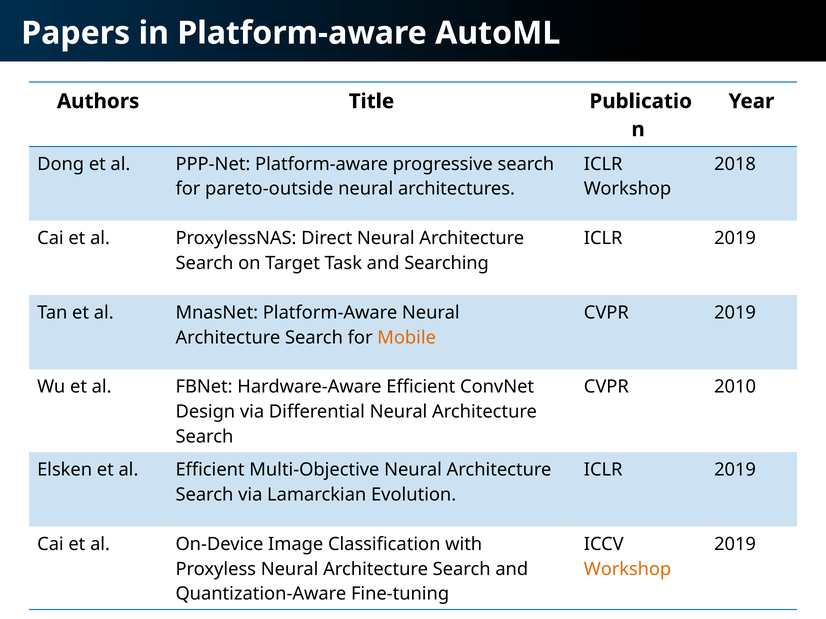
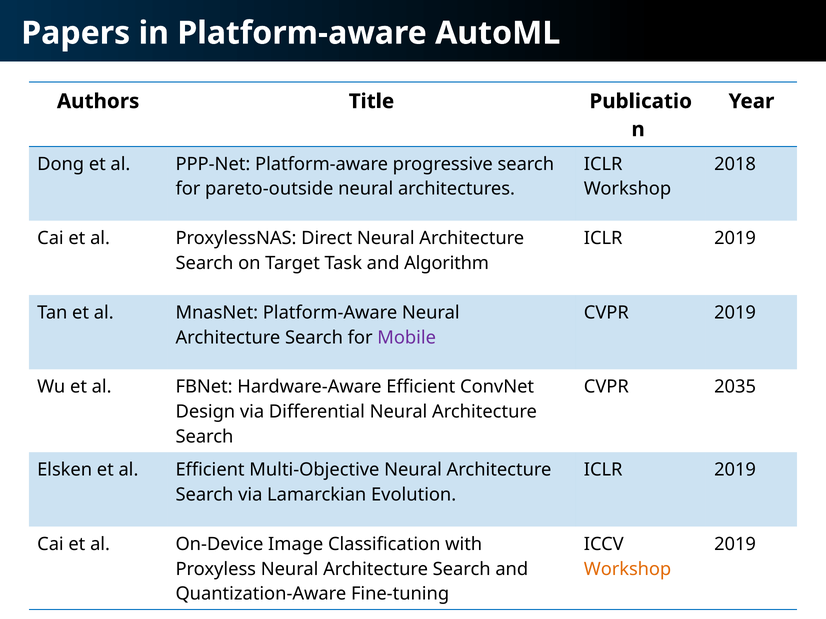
Searching: Searching -> Algorithm (447, 263)
Mobile colour: orange -> purple (407, 338)
2010: 2010 -> 2035 (735, 387)
